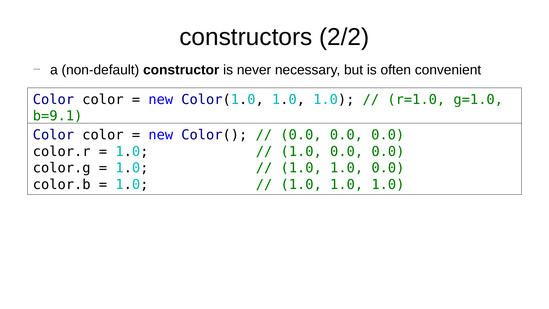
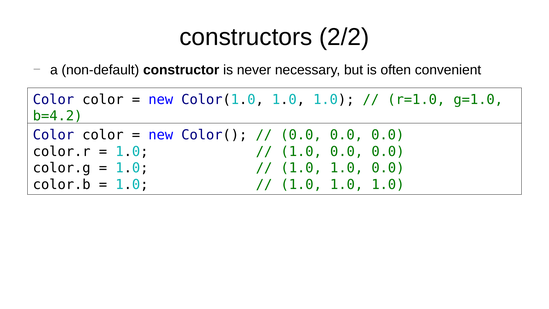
b=9.1: b=9.1 -> b=4.2 (58, 116)
